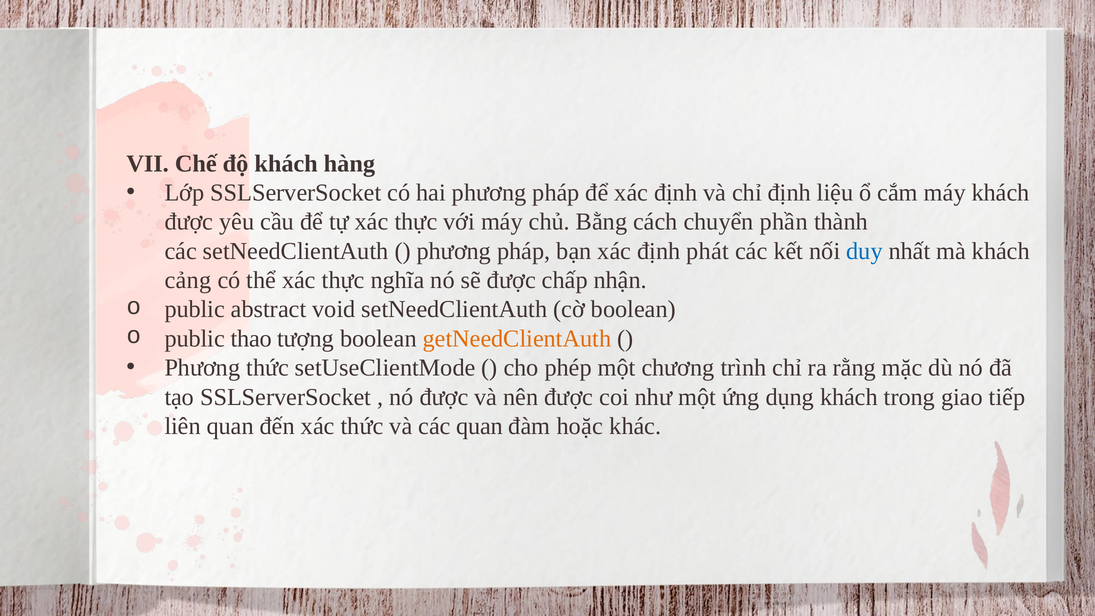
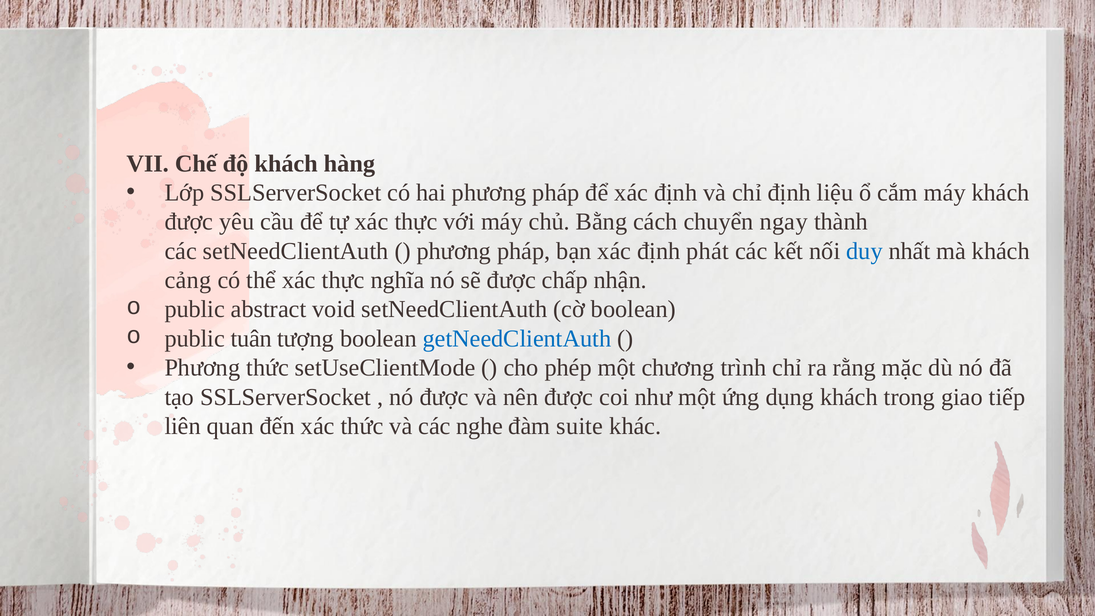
phần: phần -> ngay (784, 222)
thao: thao -> tuân (251, 339)
getNeedClientAuth colour: orange -> blue (517, 339)
các quan: quan -> nghe (480, 426)
hoặc: hoặc -> suite (580, 426)
